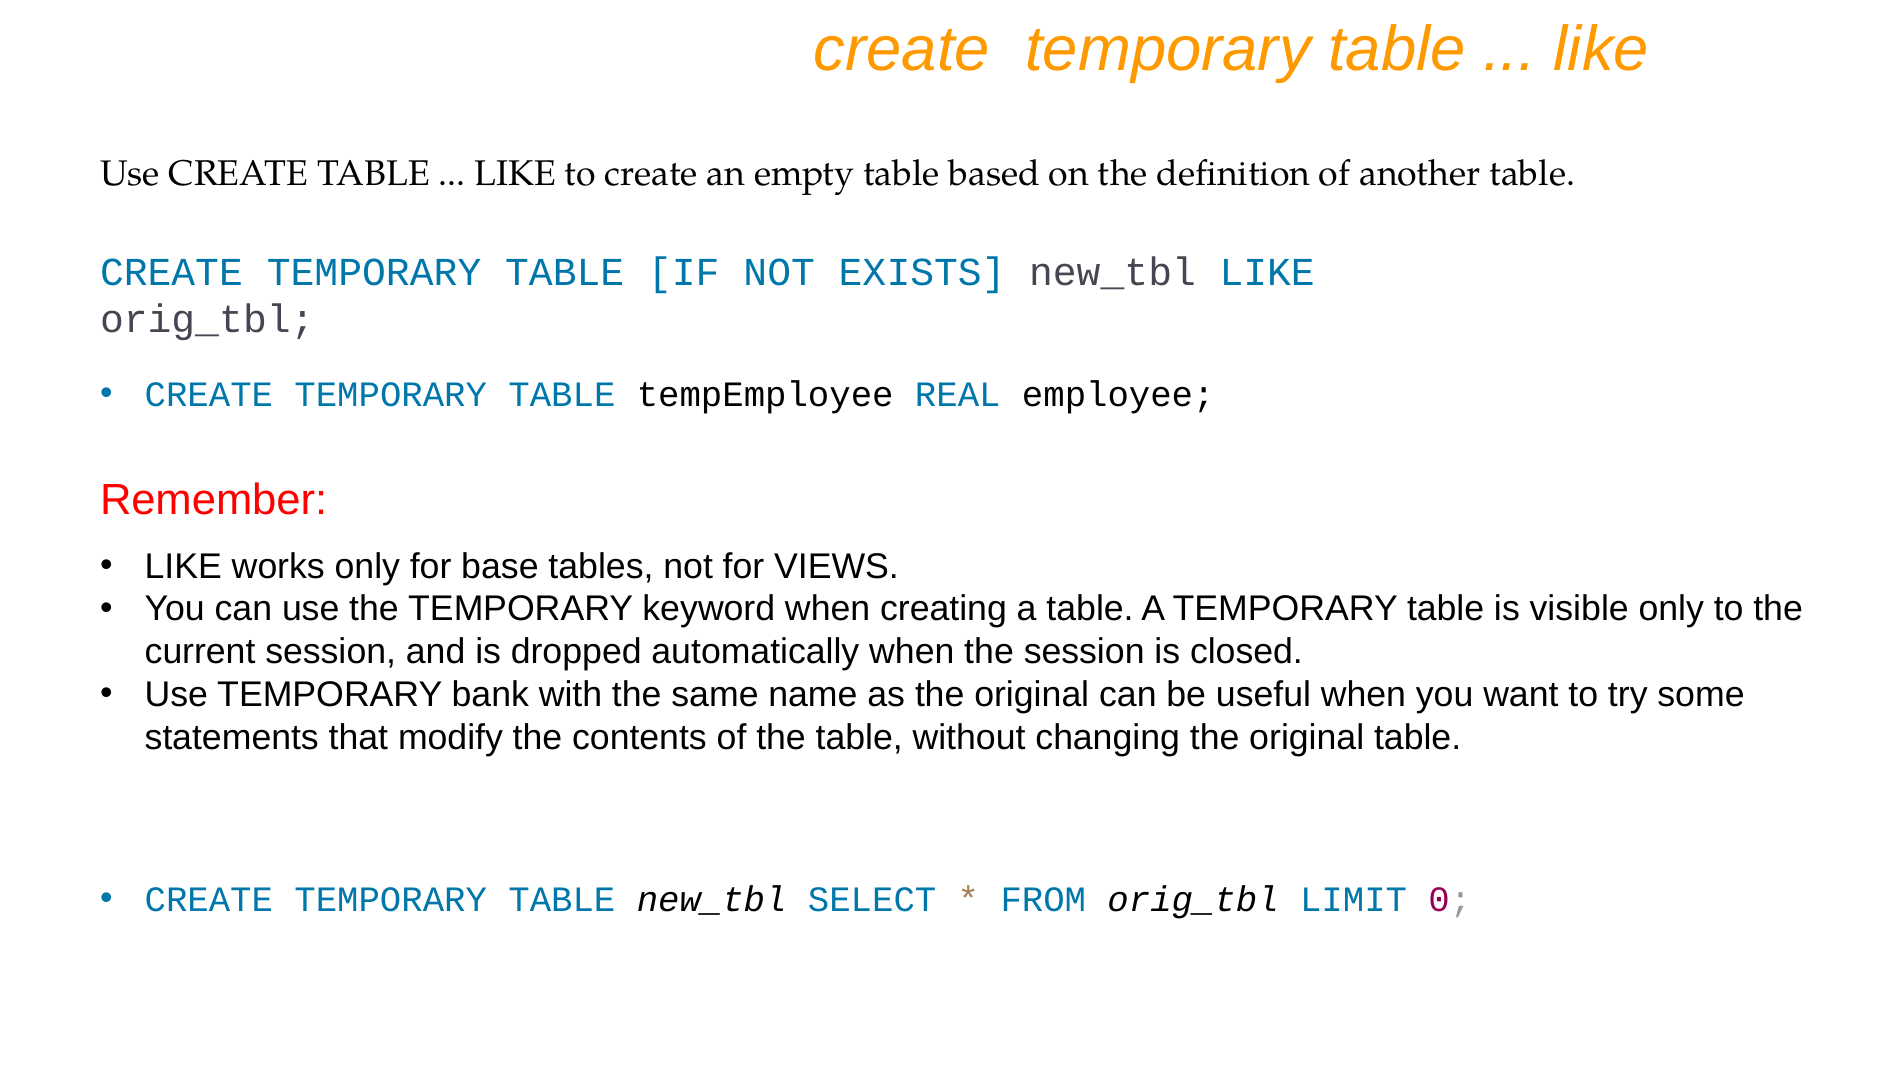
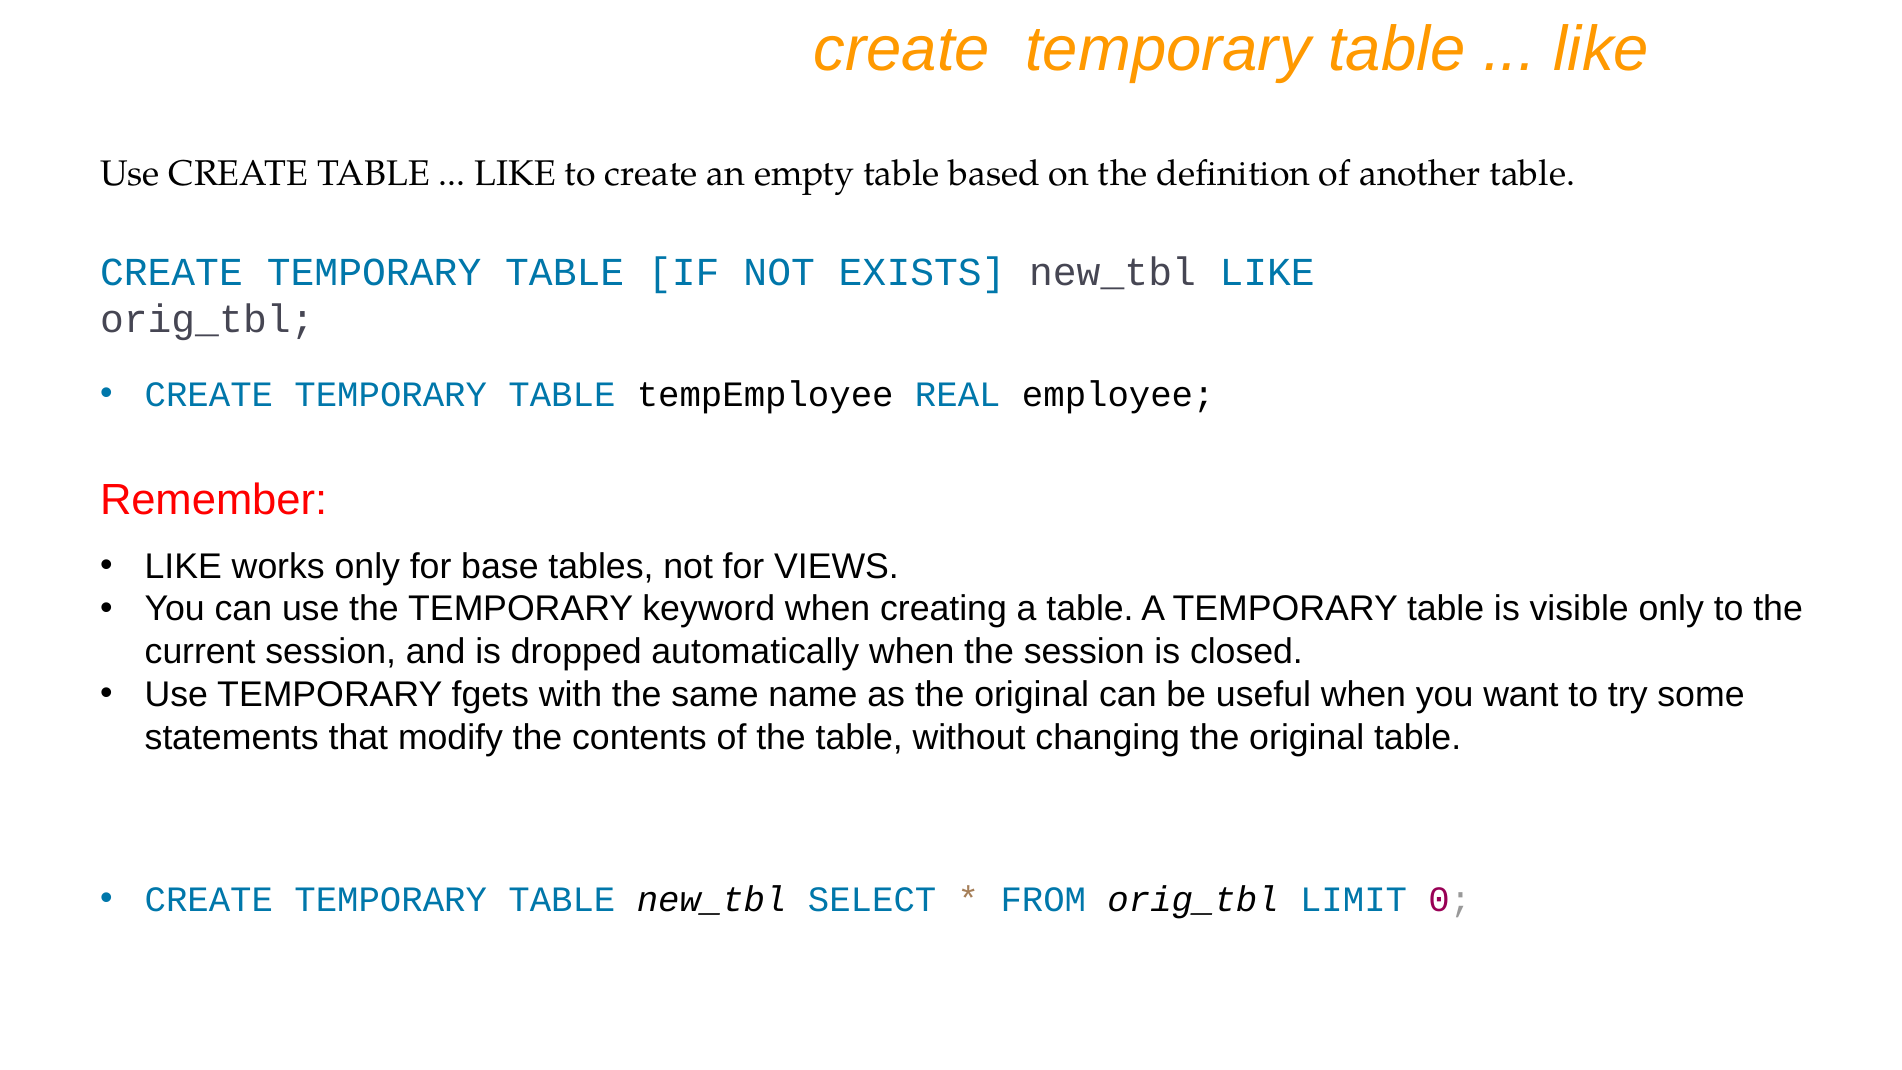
bank: bank -> fgets (490, 695)
